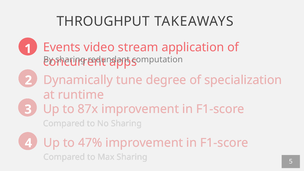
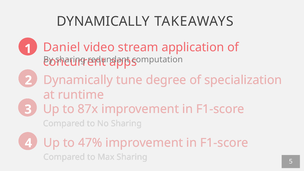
THROUGHPUT: THROUGHPUT -> DYNAMICALLY (103, 21)
Events: Events -> Daniel (62, 47)
